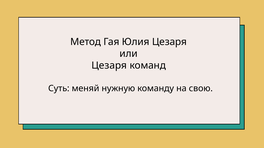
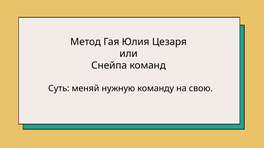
Цезаря: Цезаря -> Снейпа (109, 66)
